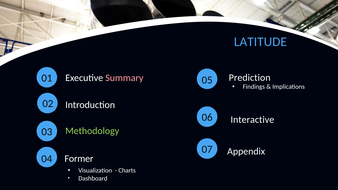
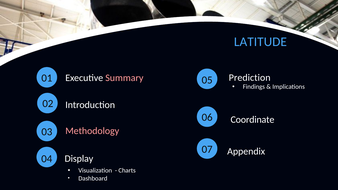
Interactive: Interactive -> Coordinate (252, 120)
Methodology colour: light green -> pink (92, 131)
Former: Former -> Display (79, 159)
